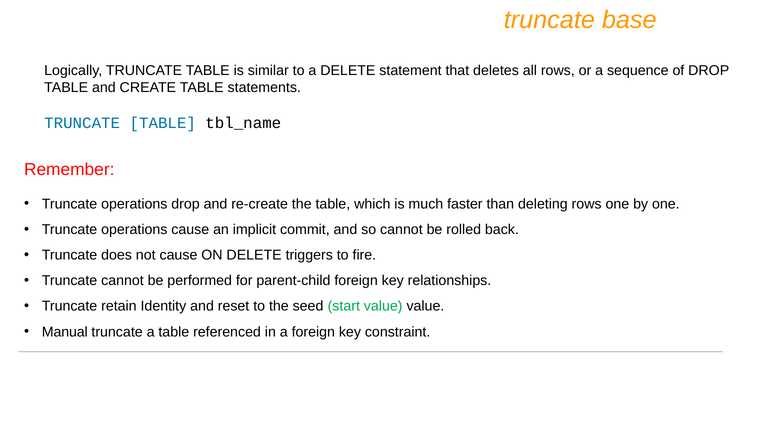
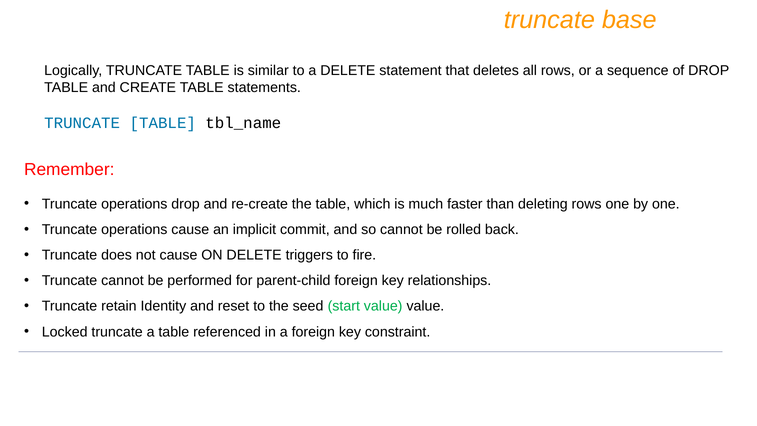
Manual: Manual -> Locked (65, 332)
